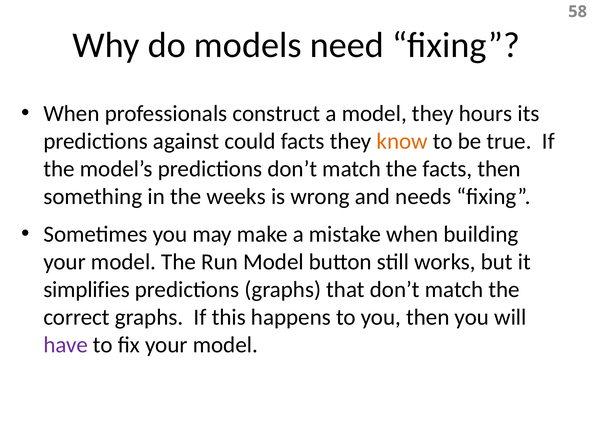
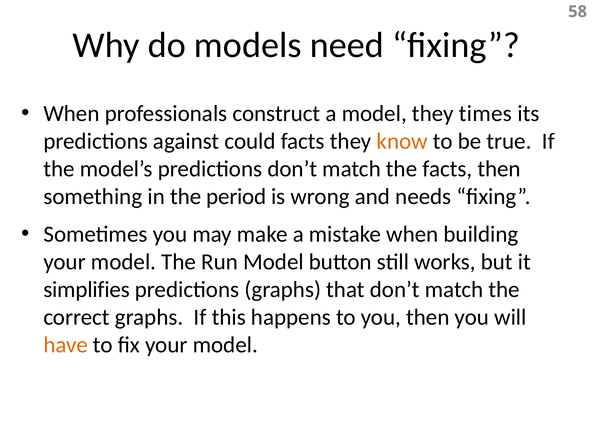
hours: hours -> times (485, 113)
weeks: weeks -> period (236, 196)
have colour: purple -> orange (66, 345)
